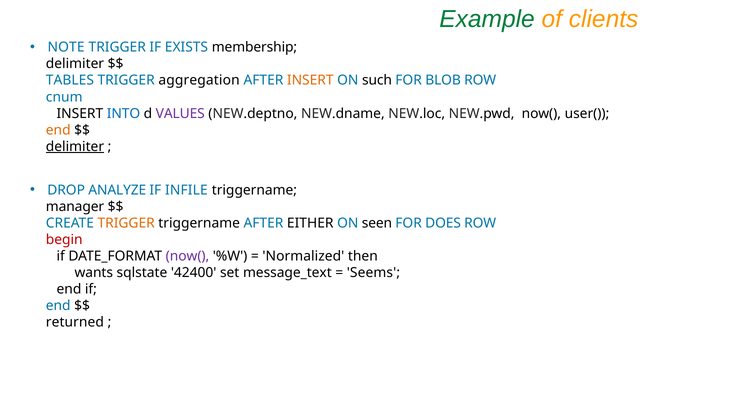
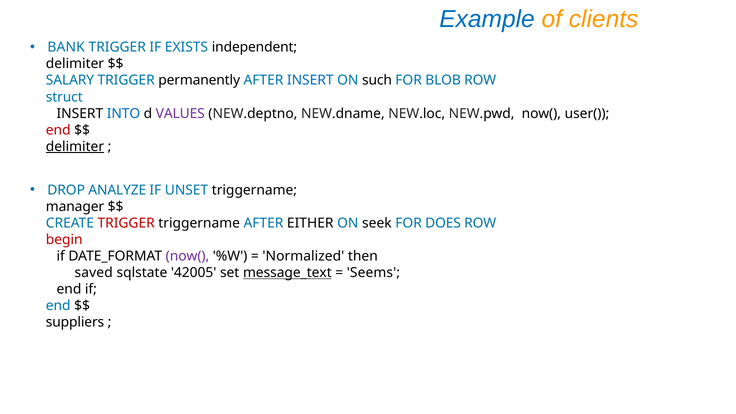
Example colour: green -> blue (487, 19)
NOTE: NOTE -> BANK (66, 47)
membership: membership -> independent (254, 47)
TABLES: TABLES -> SALARY (70, 80)
aggregation: aggregation -> permanently (199, 80)
INSERT colour: orange -> blue (310, 80)
cnum: cnum -> struct (64, 97)
end colour: orange -> red (58, 130)
INFILE: INFILE -> UNSET (186, 190)
TRIGGER colour: orange -> red (126, 223)
seen: seen -> seek (377, 223)
wants: wants -> saved (94, 273)
42400: 42400 -> 42005 (194, 273)
message_text underline: none -> present (287, 273)
returned: returned -> suppliers (75, 322)
